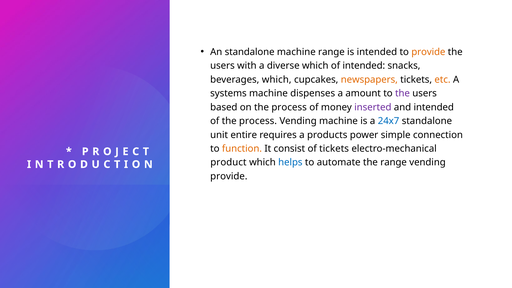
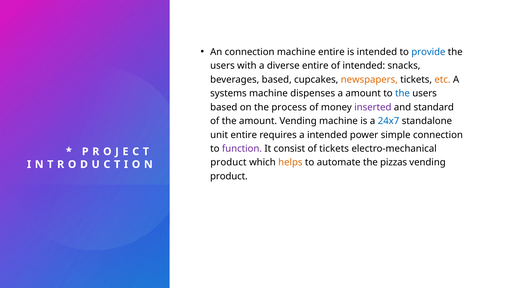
An standalone: standalone -> connection (250, 52)
machine range: range -> entire (331, 52)
provide colour: orange -> blue (428, 52)
diverse which: which -> entire (315, 66)
beverages which: which -> based (277, 80)
the colour: purple -> blue (402, 93)
and intended: intended -> standard (434, 107)
of the process: process -> amount (258, 121)
a products: products -> intended (327, 135)
function colour: orange -> purple (242, 149)
helps colour: blue -> orange (290, 162)
the range: range -> pizzas (394, 162)
provide: provide -> product (229, 176)
